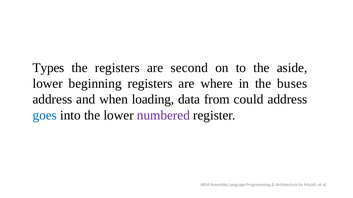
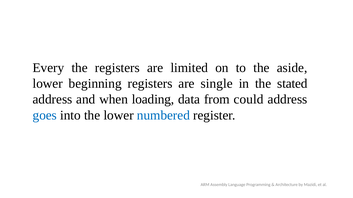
Types: Types -> Every (48, 68)
second: second -> limited (189, 68)
where: where -> single (217, 84)
buses: buses -> stated (292, 84)
numbered colour: purple -> blue (163, 116)
